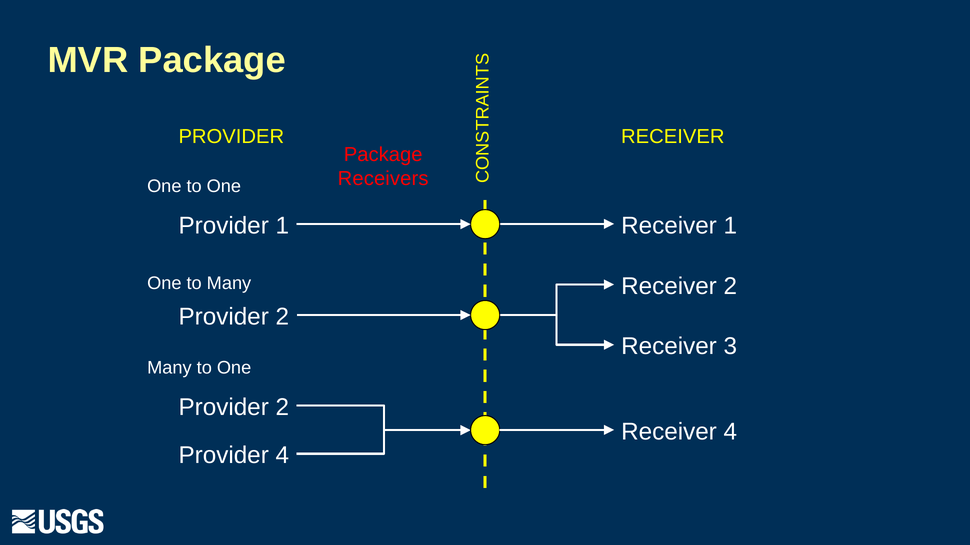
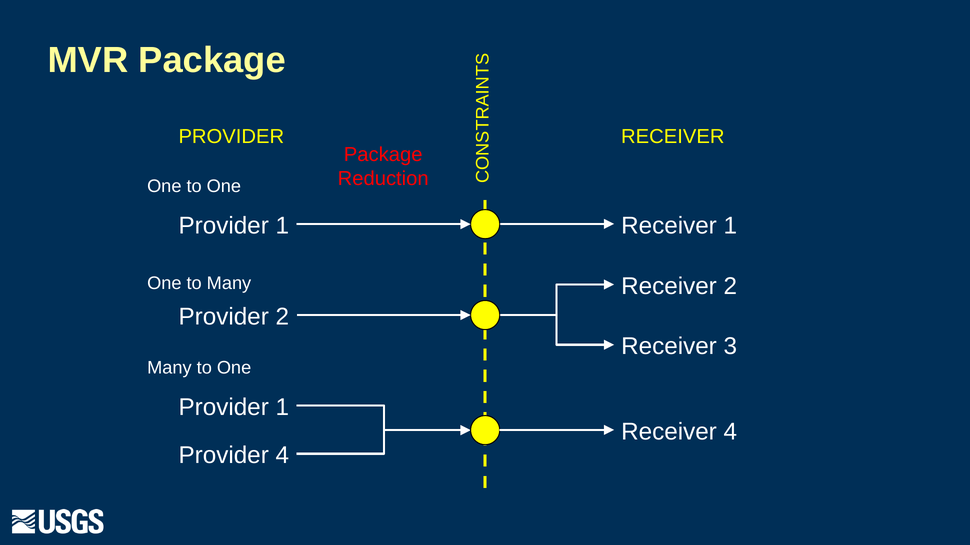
Receivers: Receivers -> Reduction (383, 179)
2: 2 -> 1 (282, 408)
